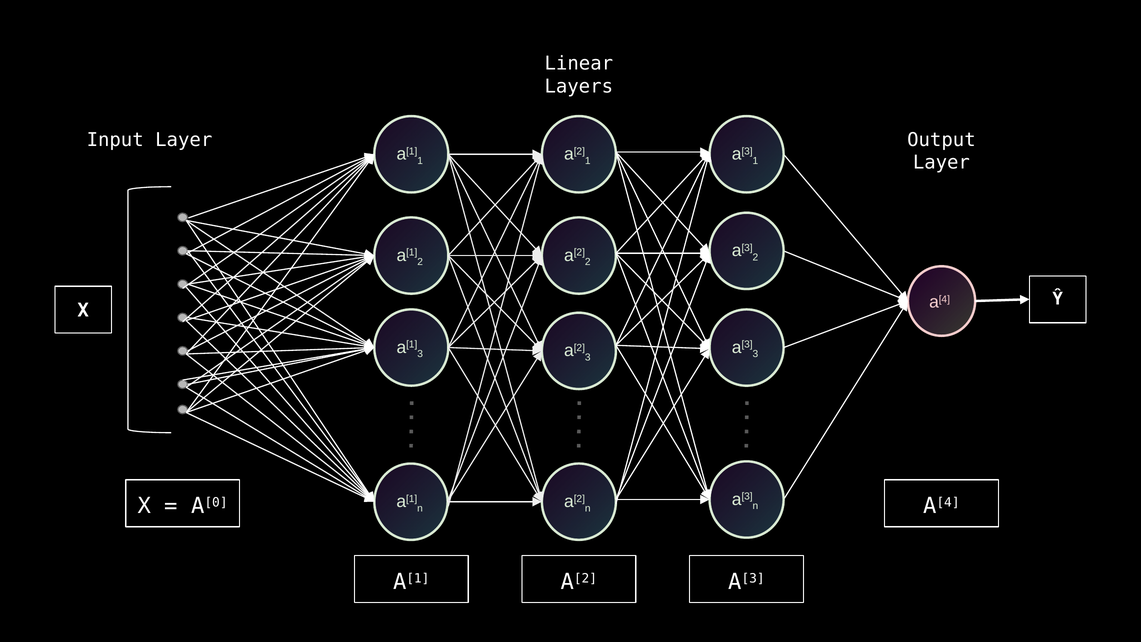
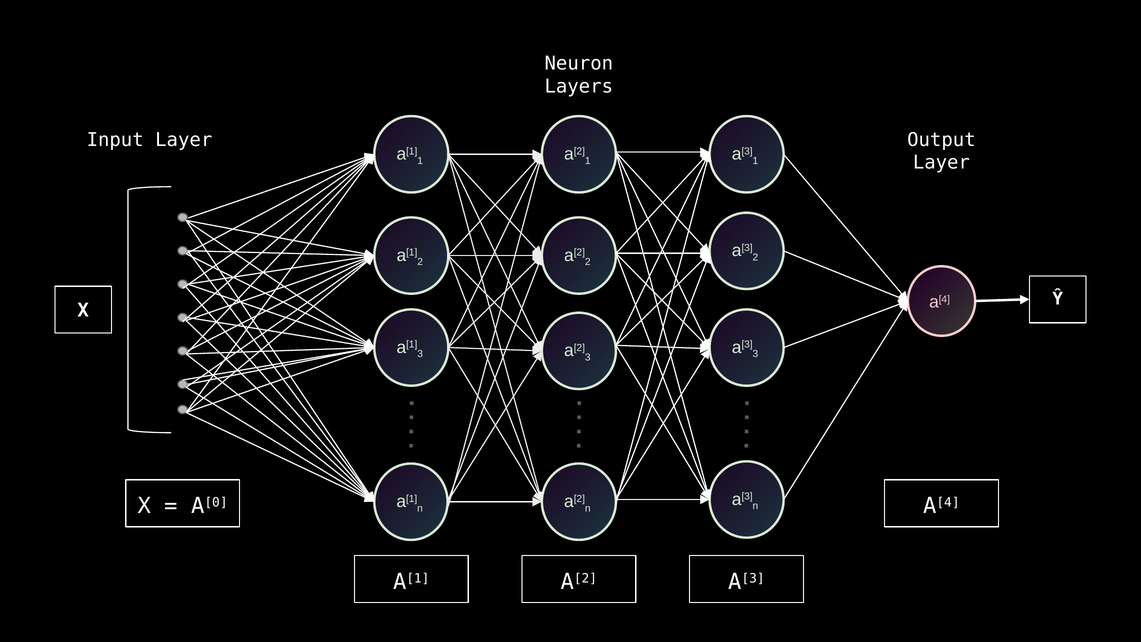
Linear: Linear -> Neuron (579, 64)
